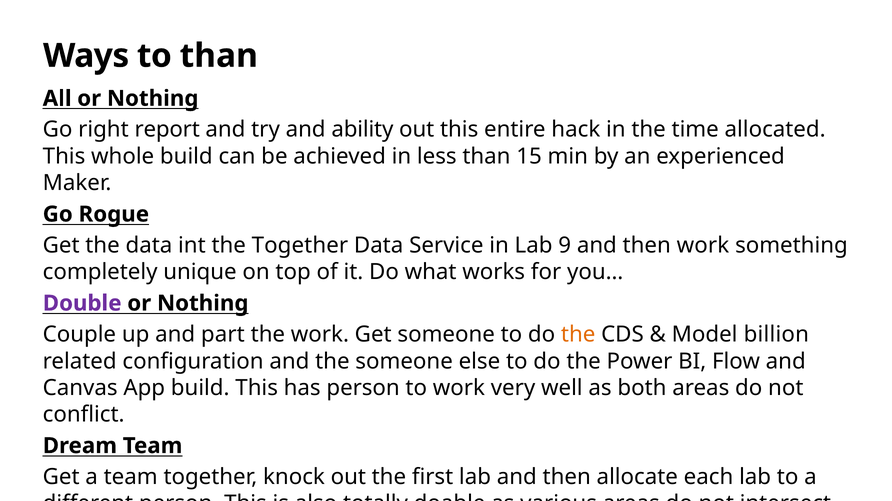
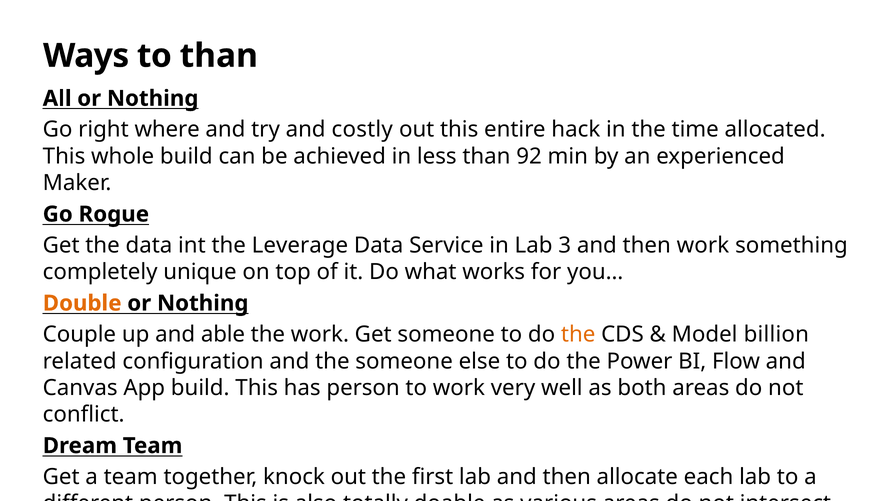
report: report -> where (167, 130)
ability: ability -> costly (362, 130)
15: 15 -> 92 (529, 157)
the Together: Together -> Leverage (300, 246)
9: 9 -> 3 (565, 246)
Double colour: purple -> orange (82, 304)
part: part -> able (223, 335)
